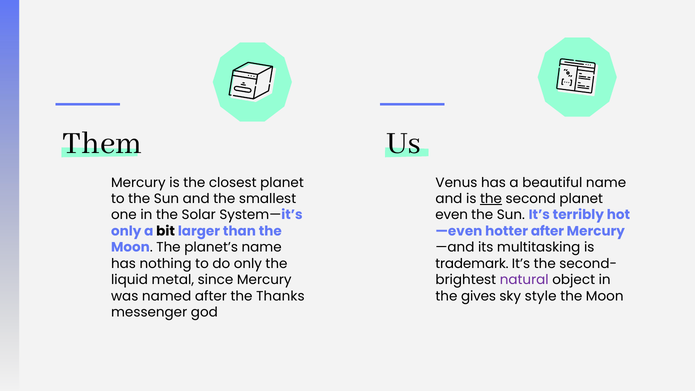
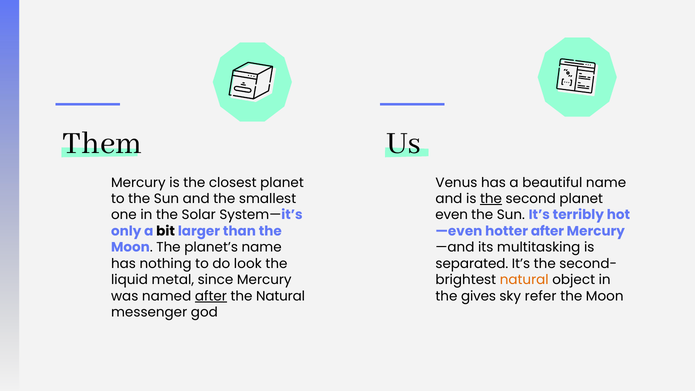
do only: only -> look (248, 264)
trademark: trademark -> separated (472, 264)
natural colour: purple -> orange (524, 280)
after underline: none -> present (211, 296)
the Thanks: Thanks -> Natural (281, 296)
style: style -> refer (541, 296)
